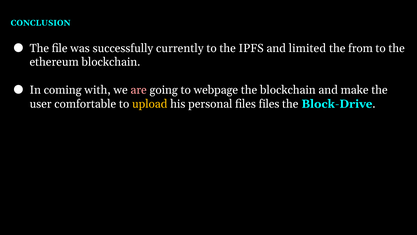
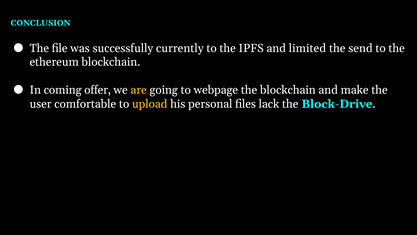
from: from -> send (360, 48)
with: with -> offer (98, 90)
are colour: pink -> yellow (139, 90)
files files: files -> lack (269, 104)
